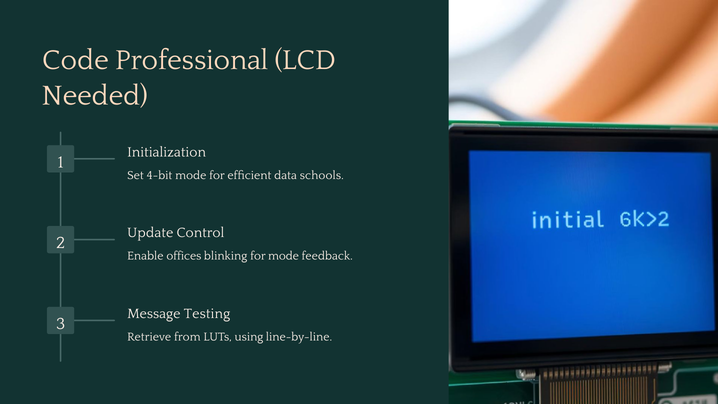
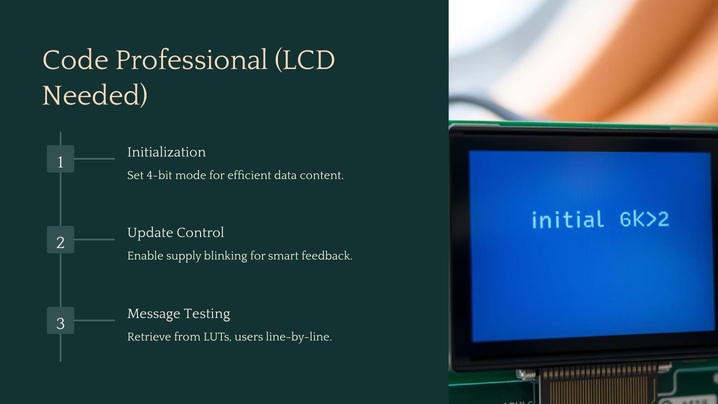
schools: schools -> content (322, 175)
offices: offices -> supply (184, 256)
for mode: mode -> smart (283, 256)
using: using -> users (249, 337)
